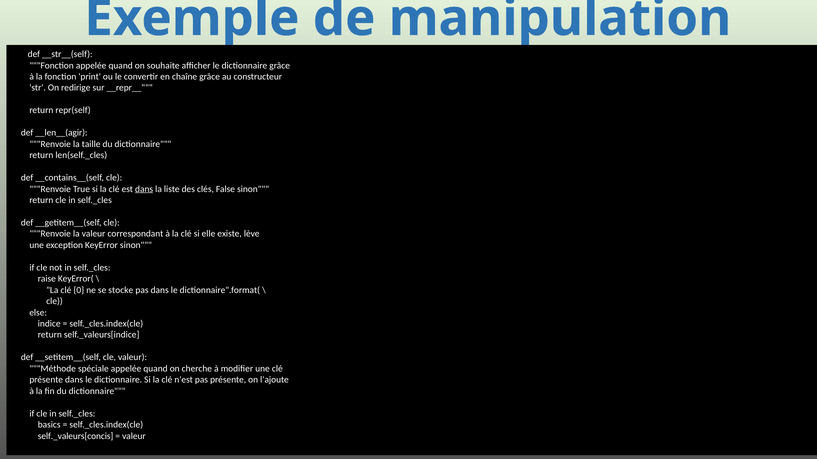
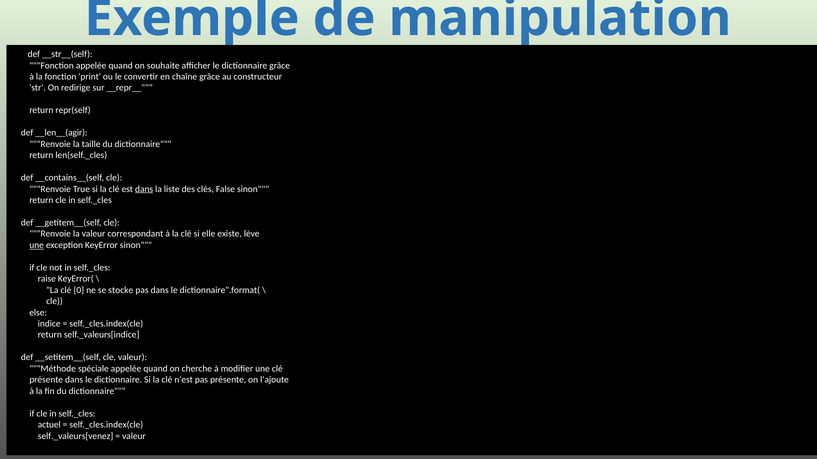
une underline: none -> present (37, 245)
basics: basics -> actuel (49, 425)
self._valeurs[concis: self._valeurs[concis -> self._valeurs[venez (76, 436)
